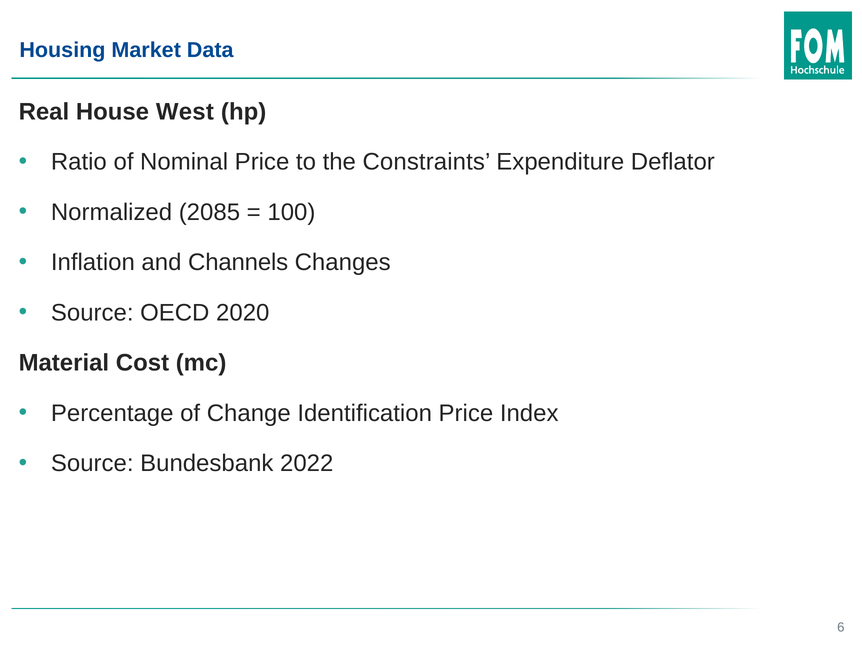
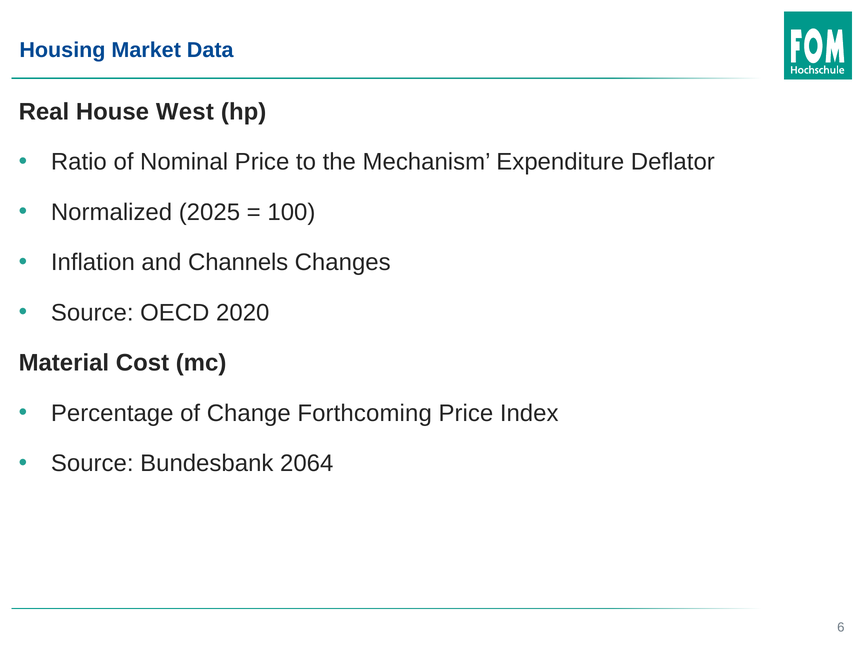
Constraints: Constraints -> Mechanism (427, 162)
2085: 2085 -> 2025 (209, 212)
Identification: Identification -> Forthcoming (365, 414)
2022: 2022 -> 2064 (307, 464)
